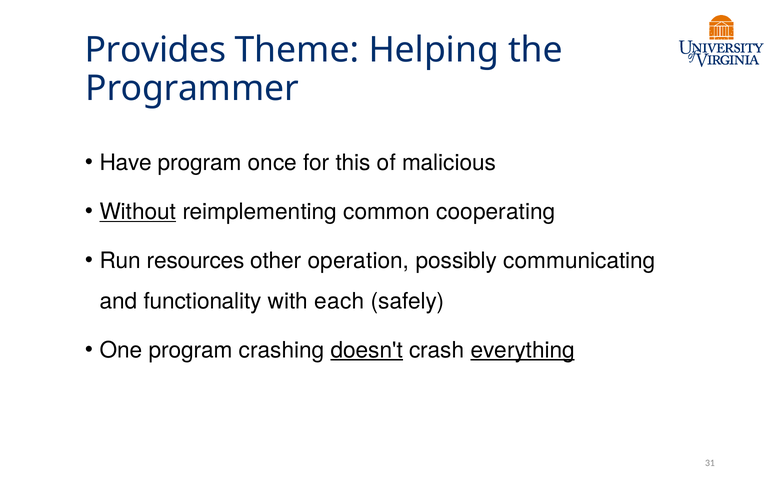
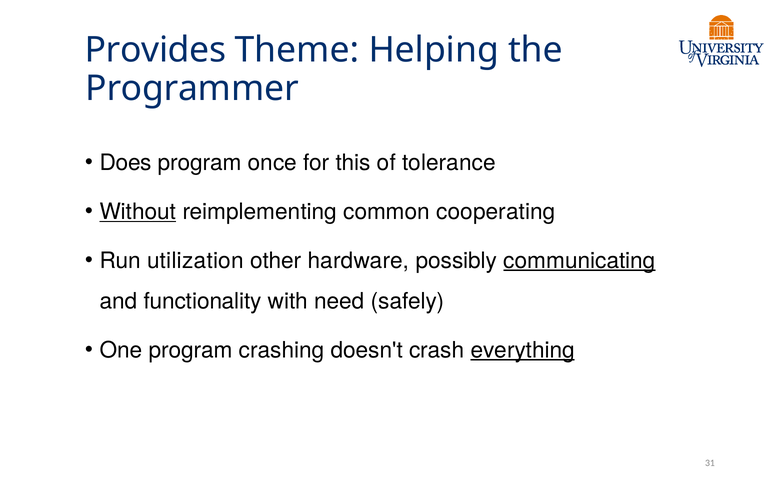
Have: Have -> Does (126, 163)
malicious: malicious -> tolerance (449, 163)
resources: resources -> utilization (195, 261)
operation: operation -> hardware (359, 261)
communicating underline: none -> present (580, 261)
each: each -> need (339, 301)
doesn't underline: present -> none (367, 350)
